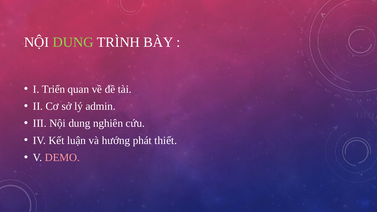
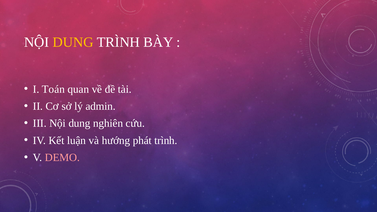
DUNG colour: light green -> yellow (73, 42)
Triển: Triển -> Toán (53, 89)
phát thiết: thiết -> trình (166, 141)
